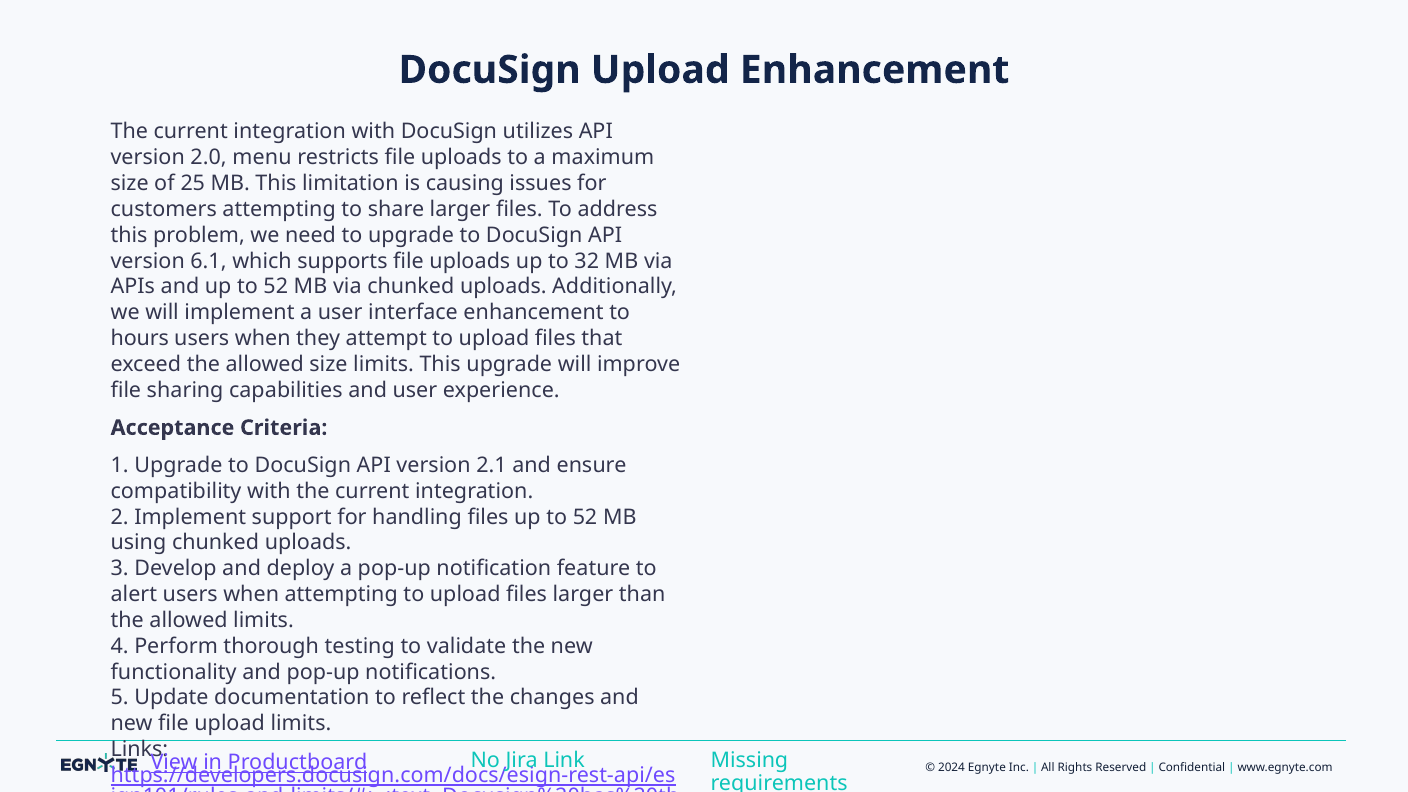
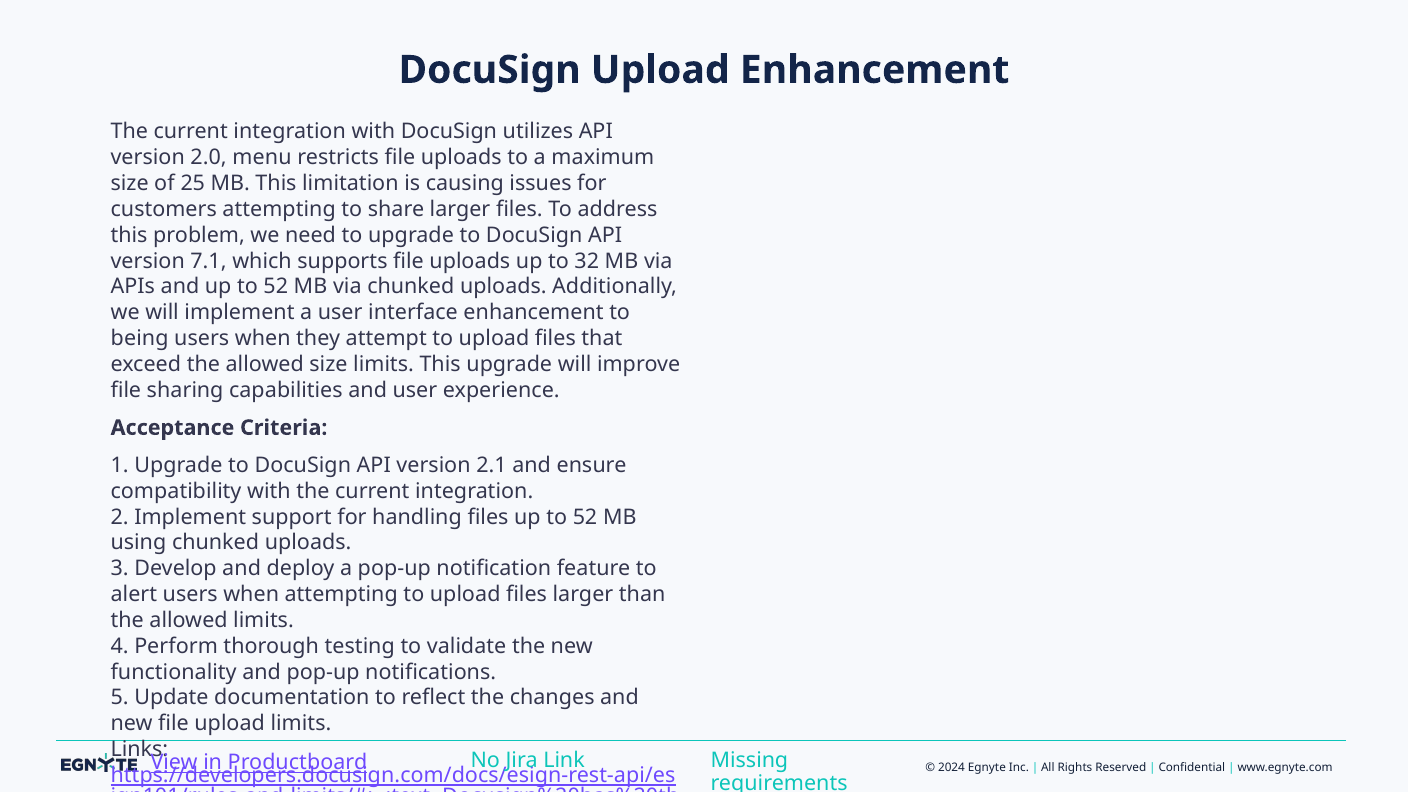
6.1: 6.1 -> 7.1 (208, 261)
hours: hours -> being (140, 338)
